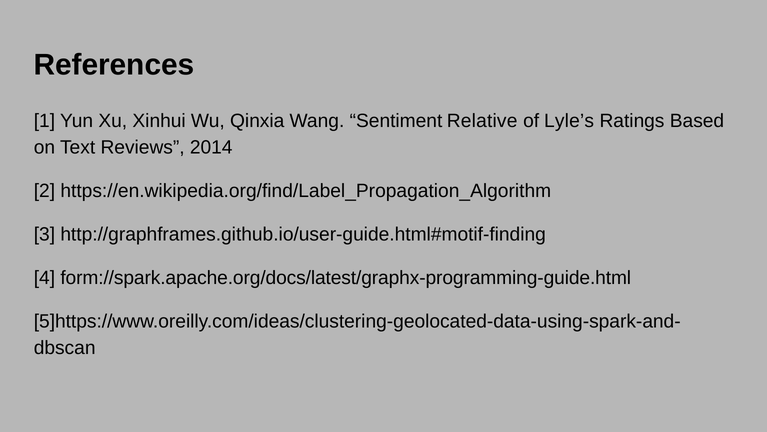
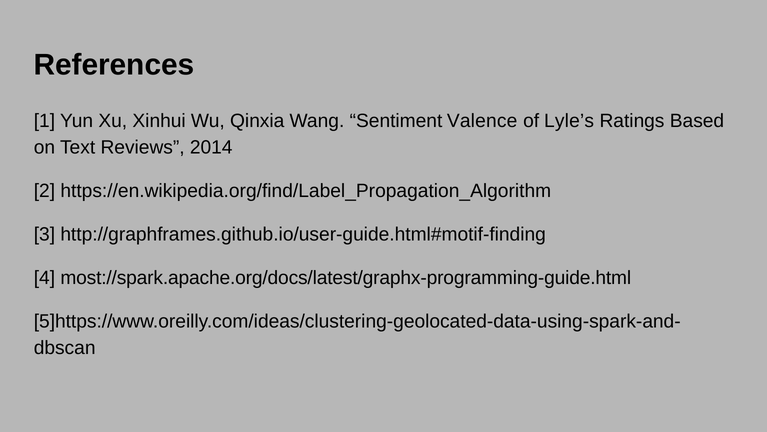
Relative: Relative -> Valence (482, 121)
form://spark.apache.org/docs/latest/graphx-programming-guide.html: form://spark.apache.org/docs/latest/graphx-programming-guide.html -> most://spark.apache.org/docs/latest/graphx-programming-guide.html (346, 278)
